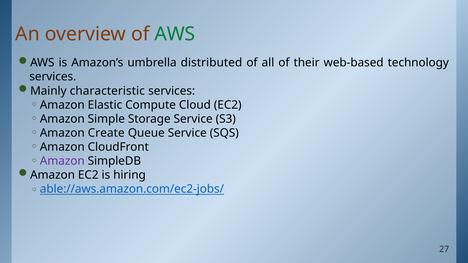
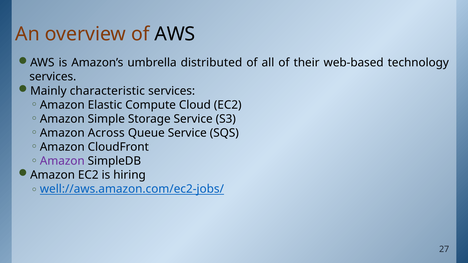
AWS colour: green -> black (175, 34)
Create: Create -> Across (106, 133)
able://aws.amazon.com/ec2-jobs/: able://aws.amazon.com/ec2-jobs/ -> well://aws.amazon.com/ec2-jobs/ (132, 189)
